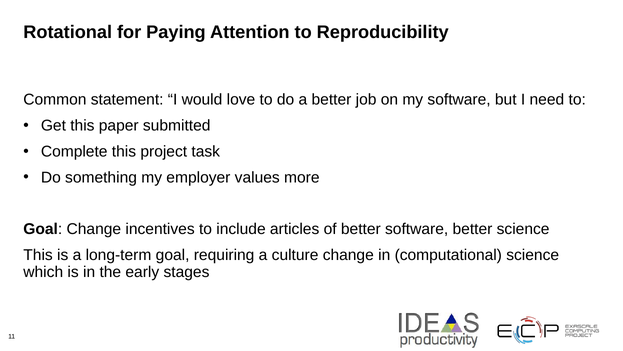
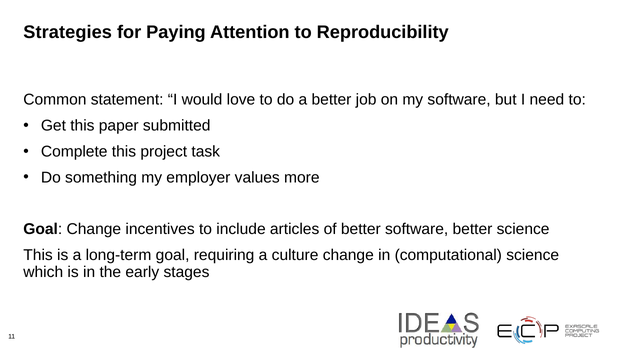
Rotational: Rotational -> Strategies (68, 32)
